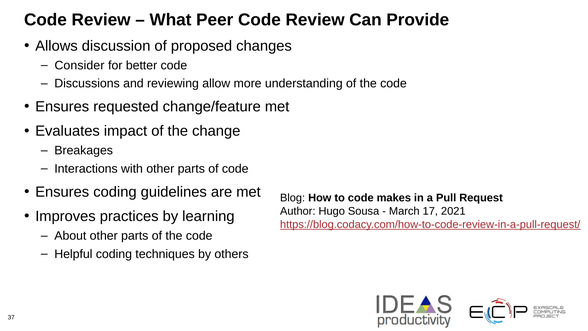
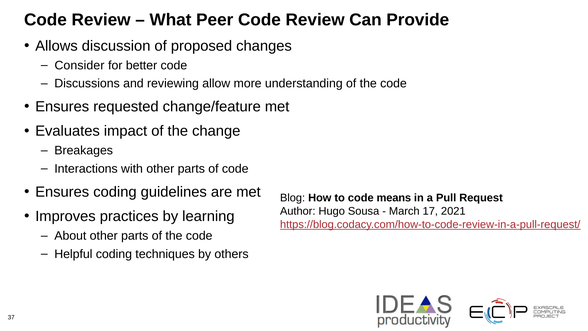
makes: makes -> means (394, 198)
